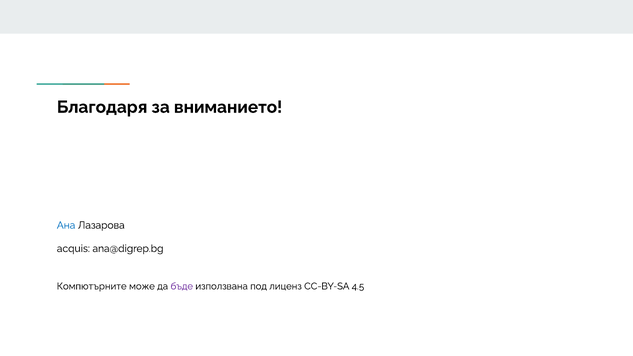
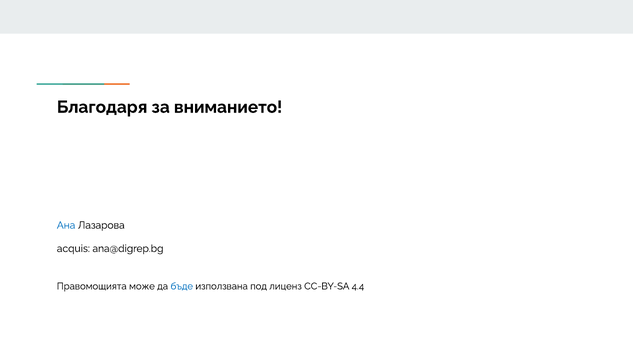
Компютърните: Компютърните -> Правомощията (92, 286)
бъде colour: purple -> blue (182, 286)
4.5: 4.5 -> 4.4 (358, 286)
